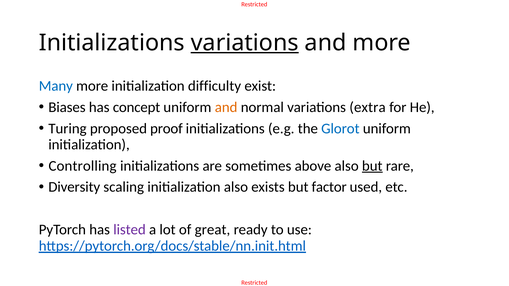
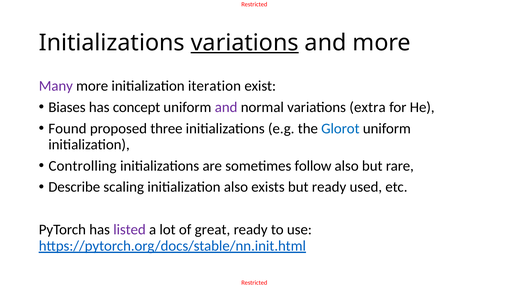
Many colour: blue -> purple (56, 86)
difficulty: difficulty -> iteration (214, 86)
and colour: orange -> purple (226, 107)
Turing: Turing -> Found (67, 129)
proof: proof -> three (166, 129)
above: above -> follow (313, 166)
but underline: present -> none (372, 166)
Diversity: Diversity -> Describe (74, 187)
but factor: factor -> ready (329, 187)
